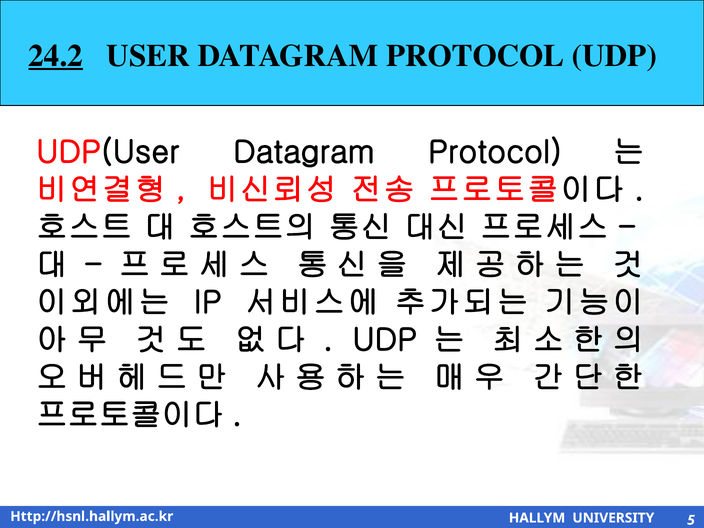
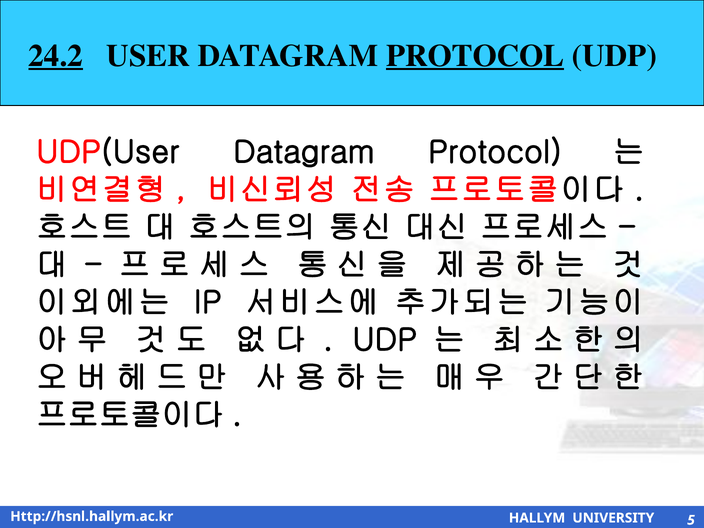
PROTOCOL underline: none -> present (475, 56)
